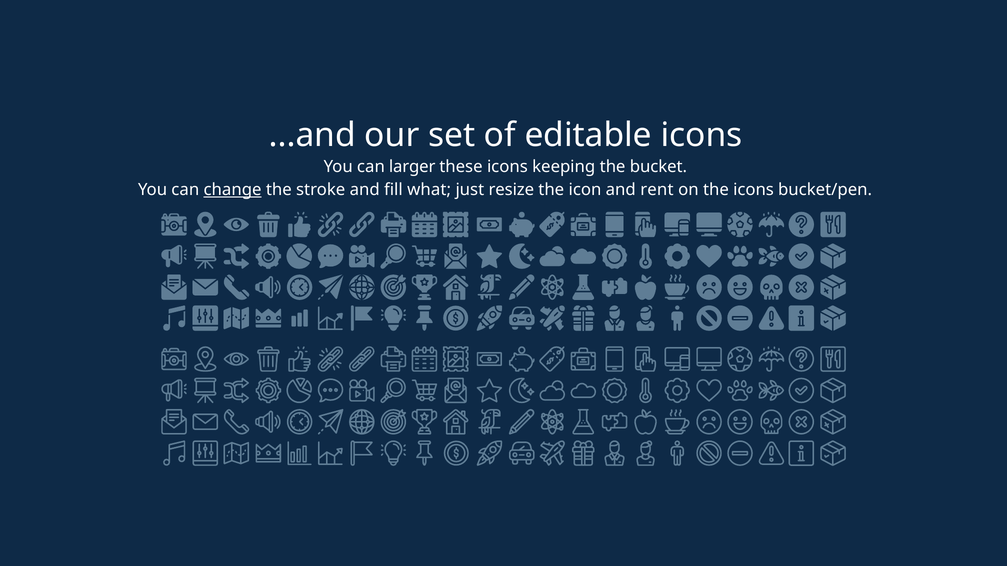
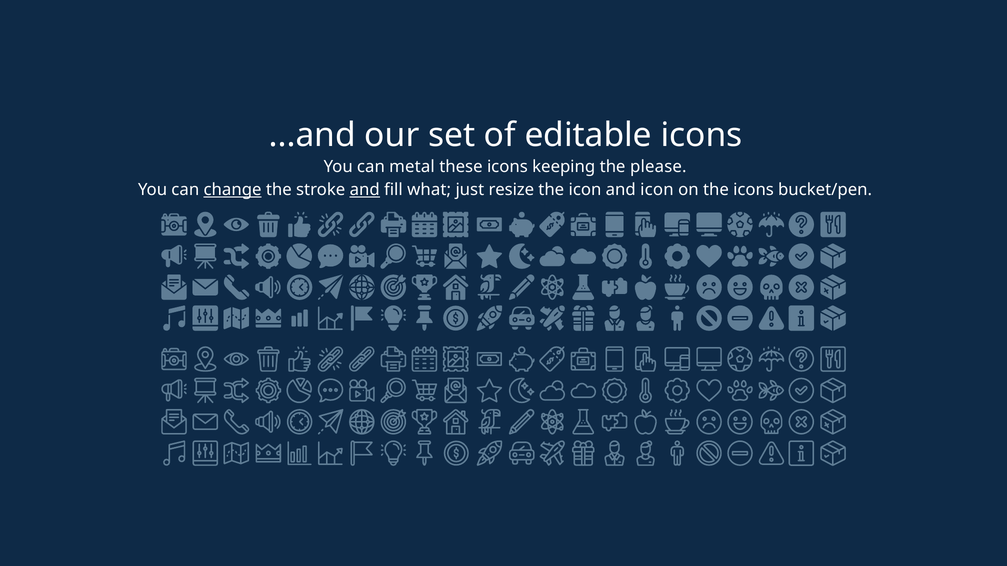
larger: larger -> metal (412, 167)
bucket: bucket -> please (658, 167)
and underline: none -> present (365, 190)
and rent: rent -> icon (657, 190)
